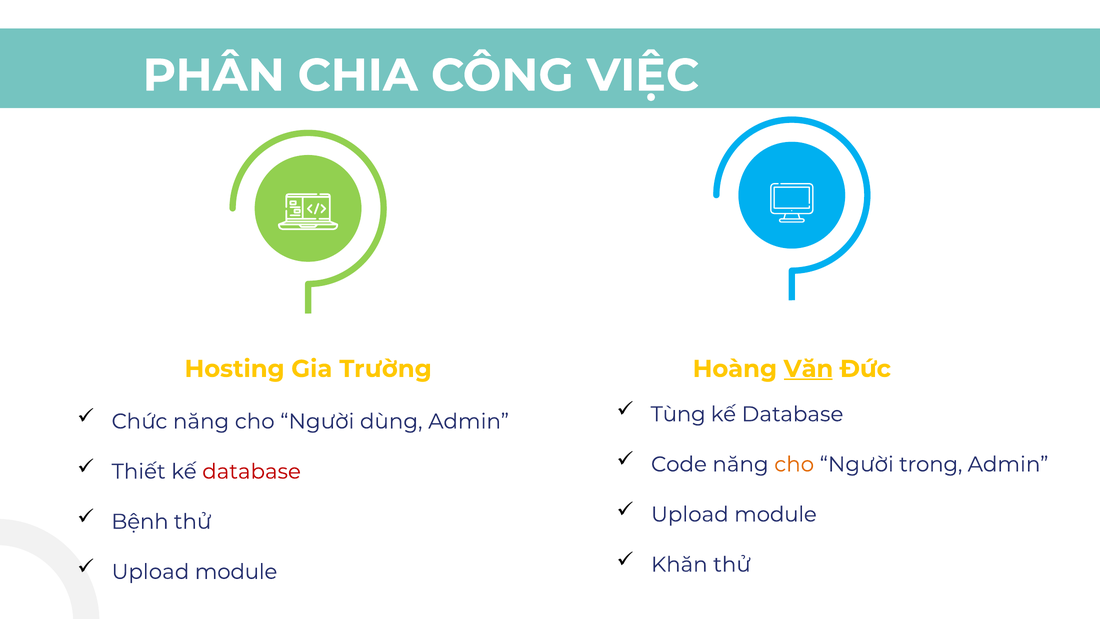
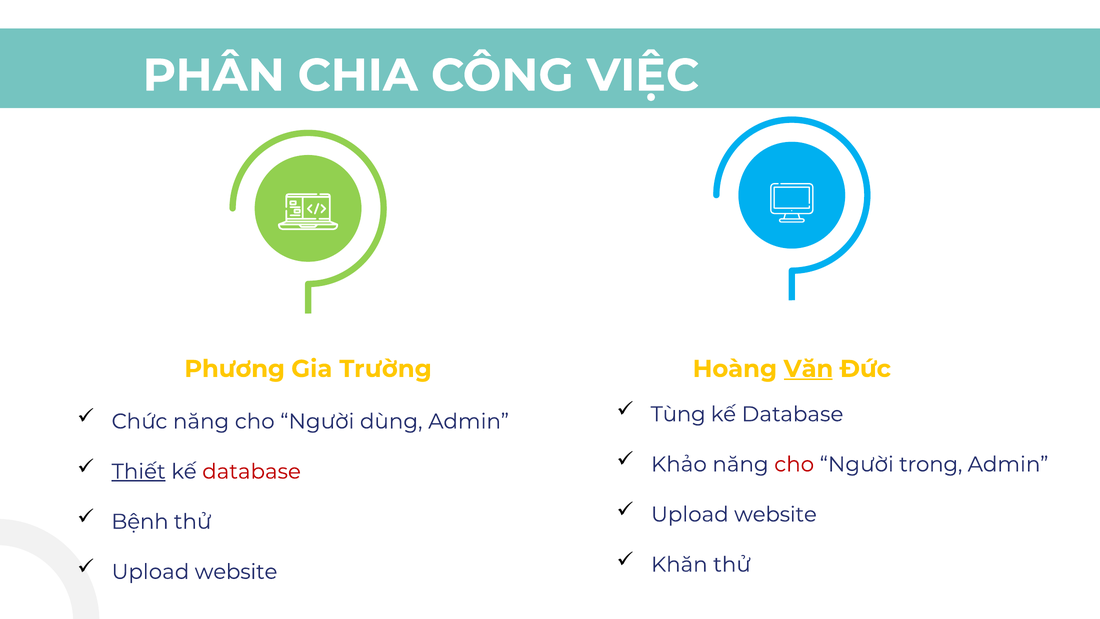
Hosting: Hosting -> Phương (235, 369)
Code: Code -> Khảo (679, 464)
cho colour: orange -> red (794, 464)
Thiết underline: none -> present (139, 471)
module: module -> website (775, 514)
module: module -> website (236, 572)
